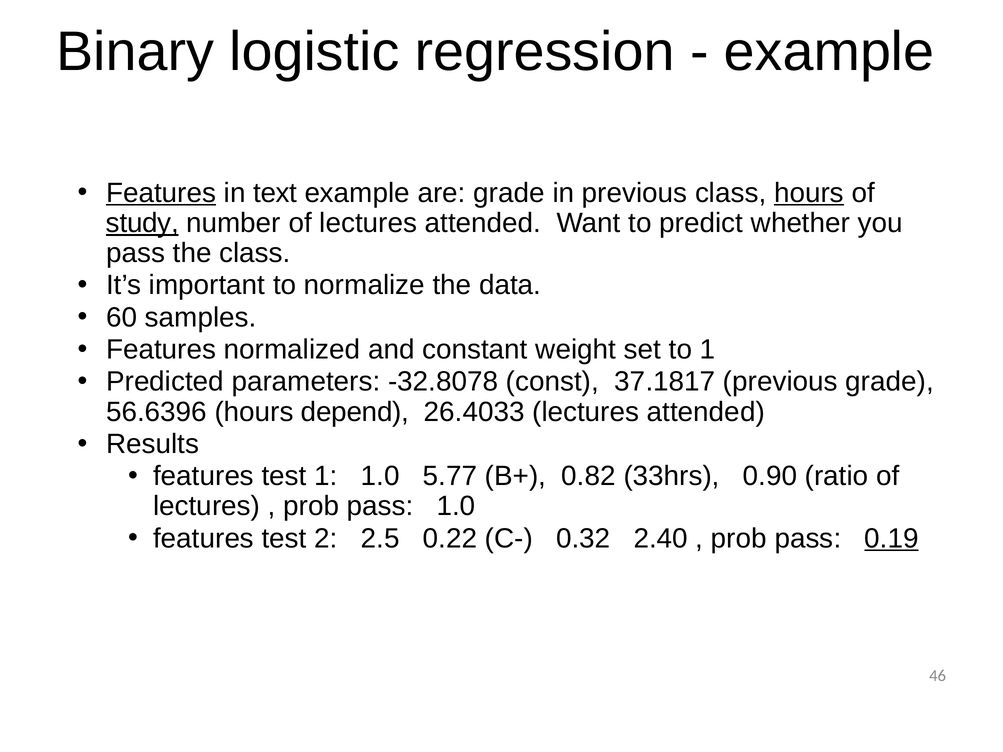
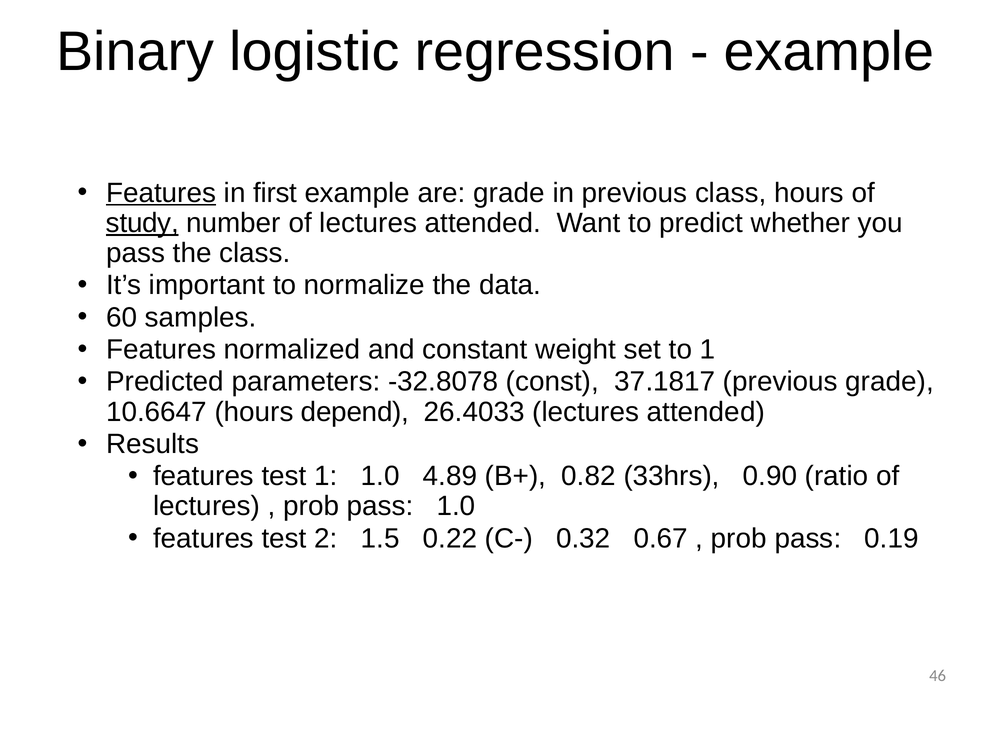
text: text -> first (275, 193)
hours underline: present -> none (809, 193)
56.6396: 56.6396 -> 10.6647 (157, 412)
5.77: 5.77 -> 4.89 (450, 476)
2.5: 2.5 -> 1.5 (380, 539)
2.40: 2.40 -> 0.67 (661, 539)
0.19 underline: present -> none (892, 539)
